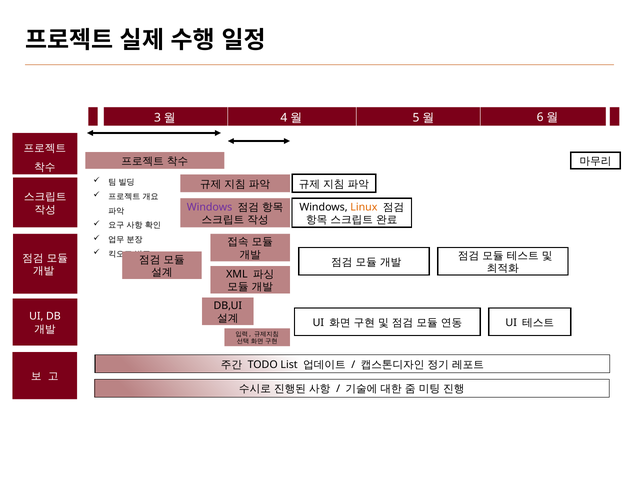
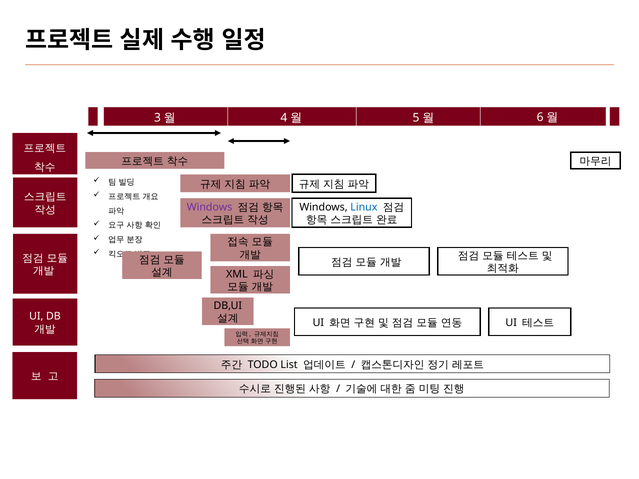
Linux colour: orange -> blue (364, 207)
